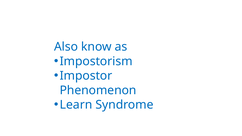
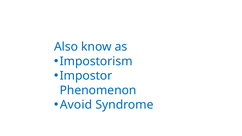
Learn: Learn -> Avoid (76, 105)
